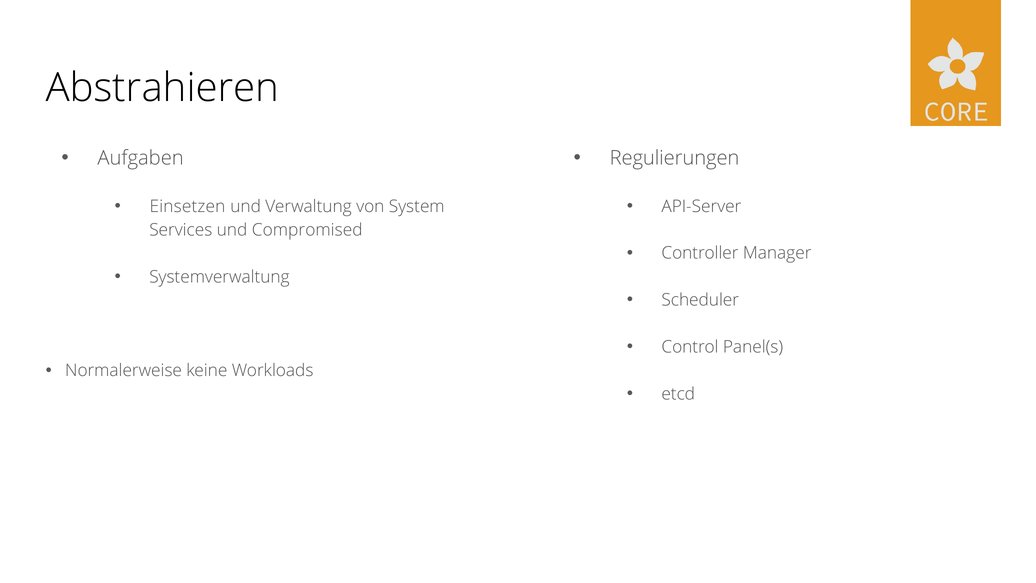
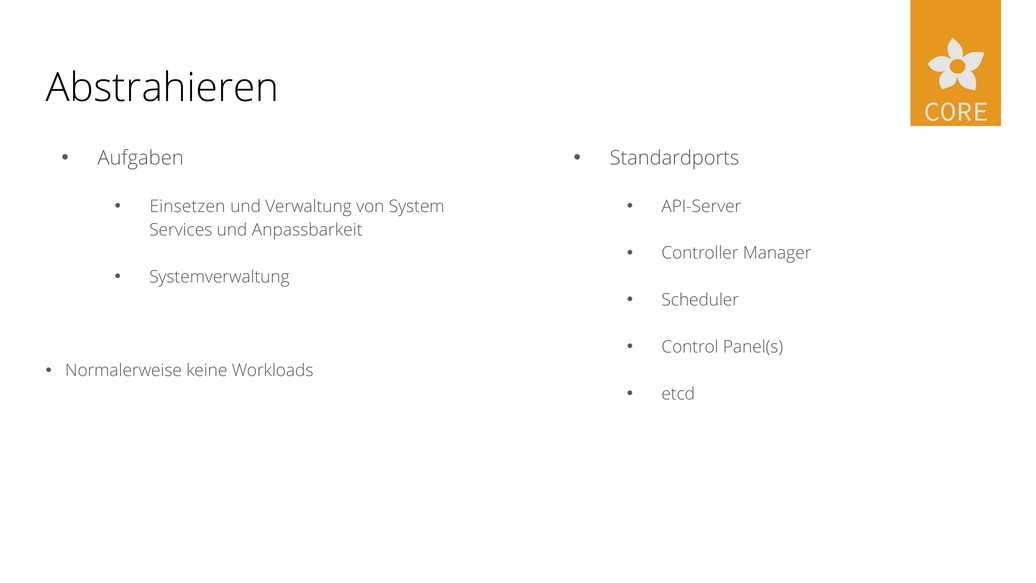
Regulierungen: Regulierungen -> Standardports (674, 158)
Compromised: Compromised -> Anpassbarkeit (307, 230)
